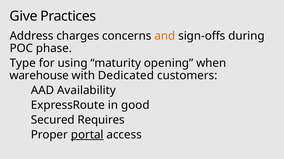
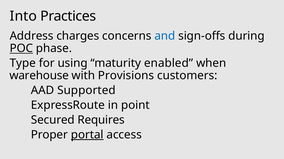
Give: Give -> Into (23, 16)
and colour: orange -> blue (165, 36)
POC underline: none -> present (21, 49)
opening: opening -> enabled (169, 63)
Dedicated: Dedicated -> Provisions (126, 76)
Availability: Availability -> Supported (86, 91)
good: good -> point (135, 106)
